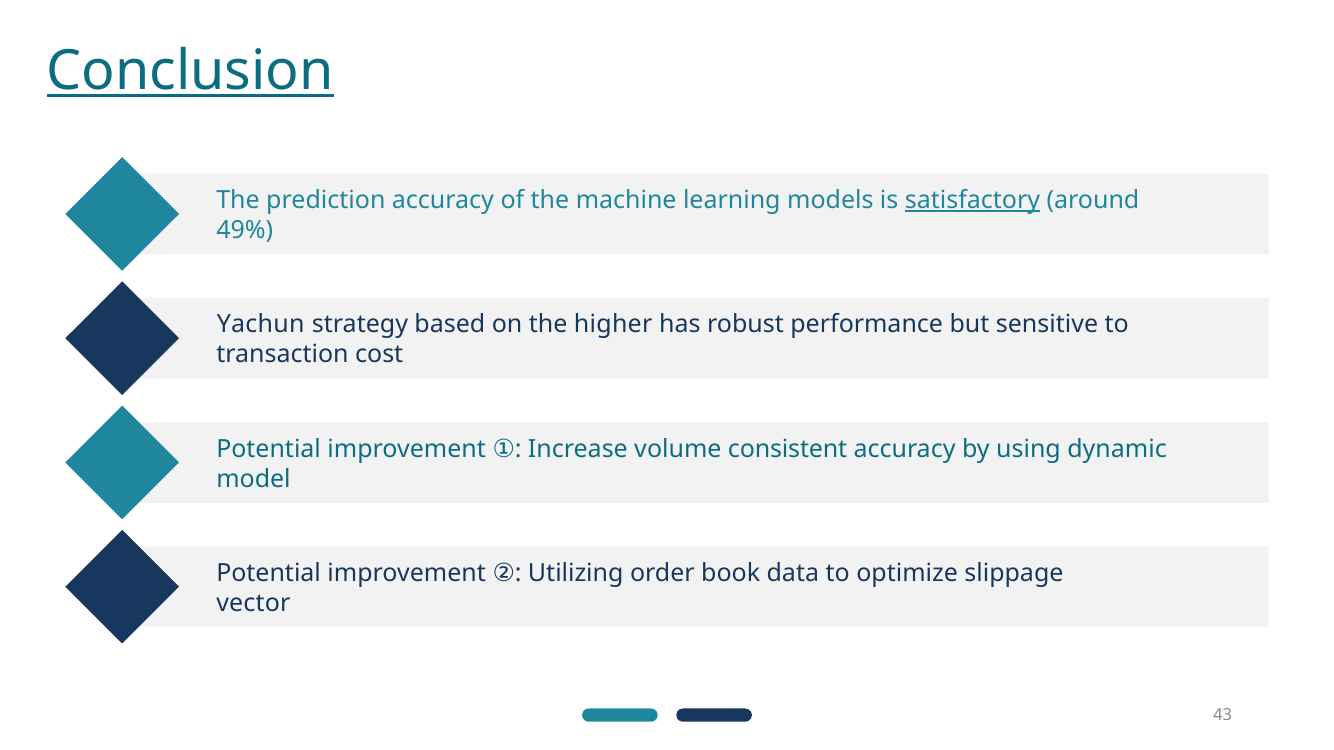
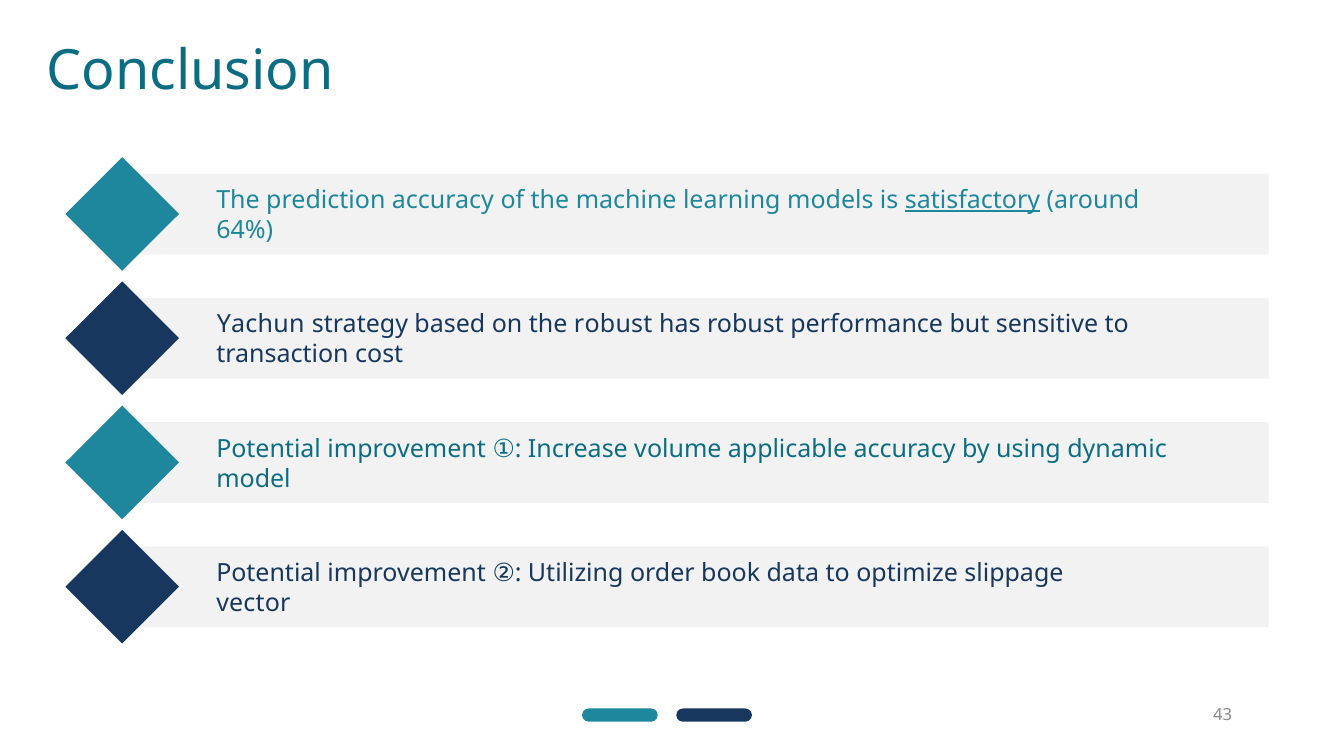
Conclusion underline: present -> none (190, 72)
49%: 49% -> 64% (245, 230)
the higher: higher -> robust (613, 324)
consistent: consistent -> applicable (788, 449)
